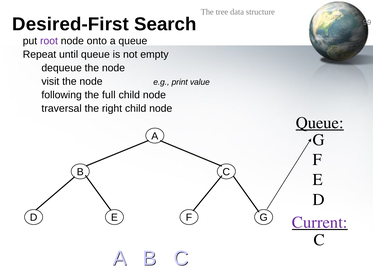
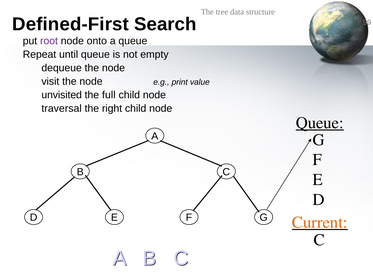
Desired-First: Desired-First -> Defined-First (71, 24)
following: following -> unvisited (62, 95)
Current colour: purple -> orange (320, 222)
